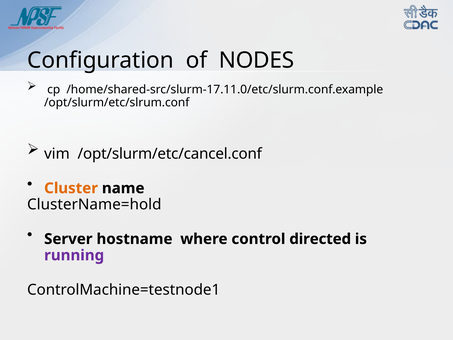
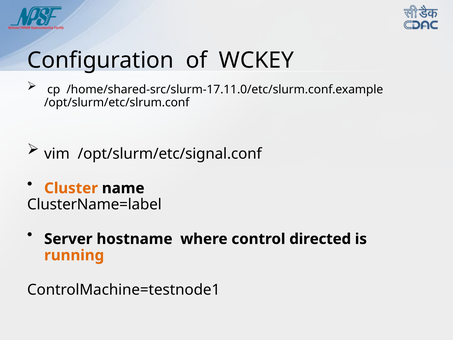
NODES: NODES -> WCKEY (256, 60)
/opt/slurm/etc/cancel.conf: /opt/slurm/etc/cancel.conf -> /opt/slurm/etc/signal.conf (170, 154)
ClusterName=hold: ClusterName=hold -> ClusterName=label (94, 204)
running colour: purple -> orange (74, 255)
